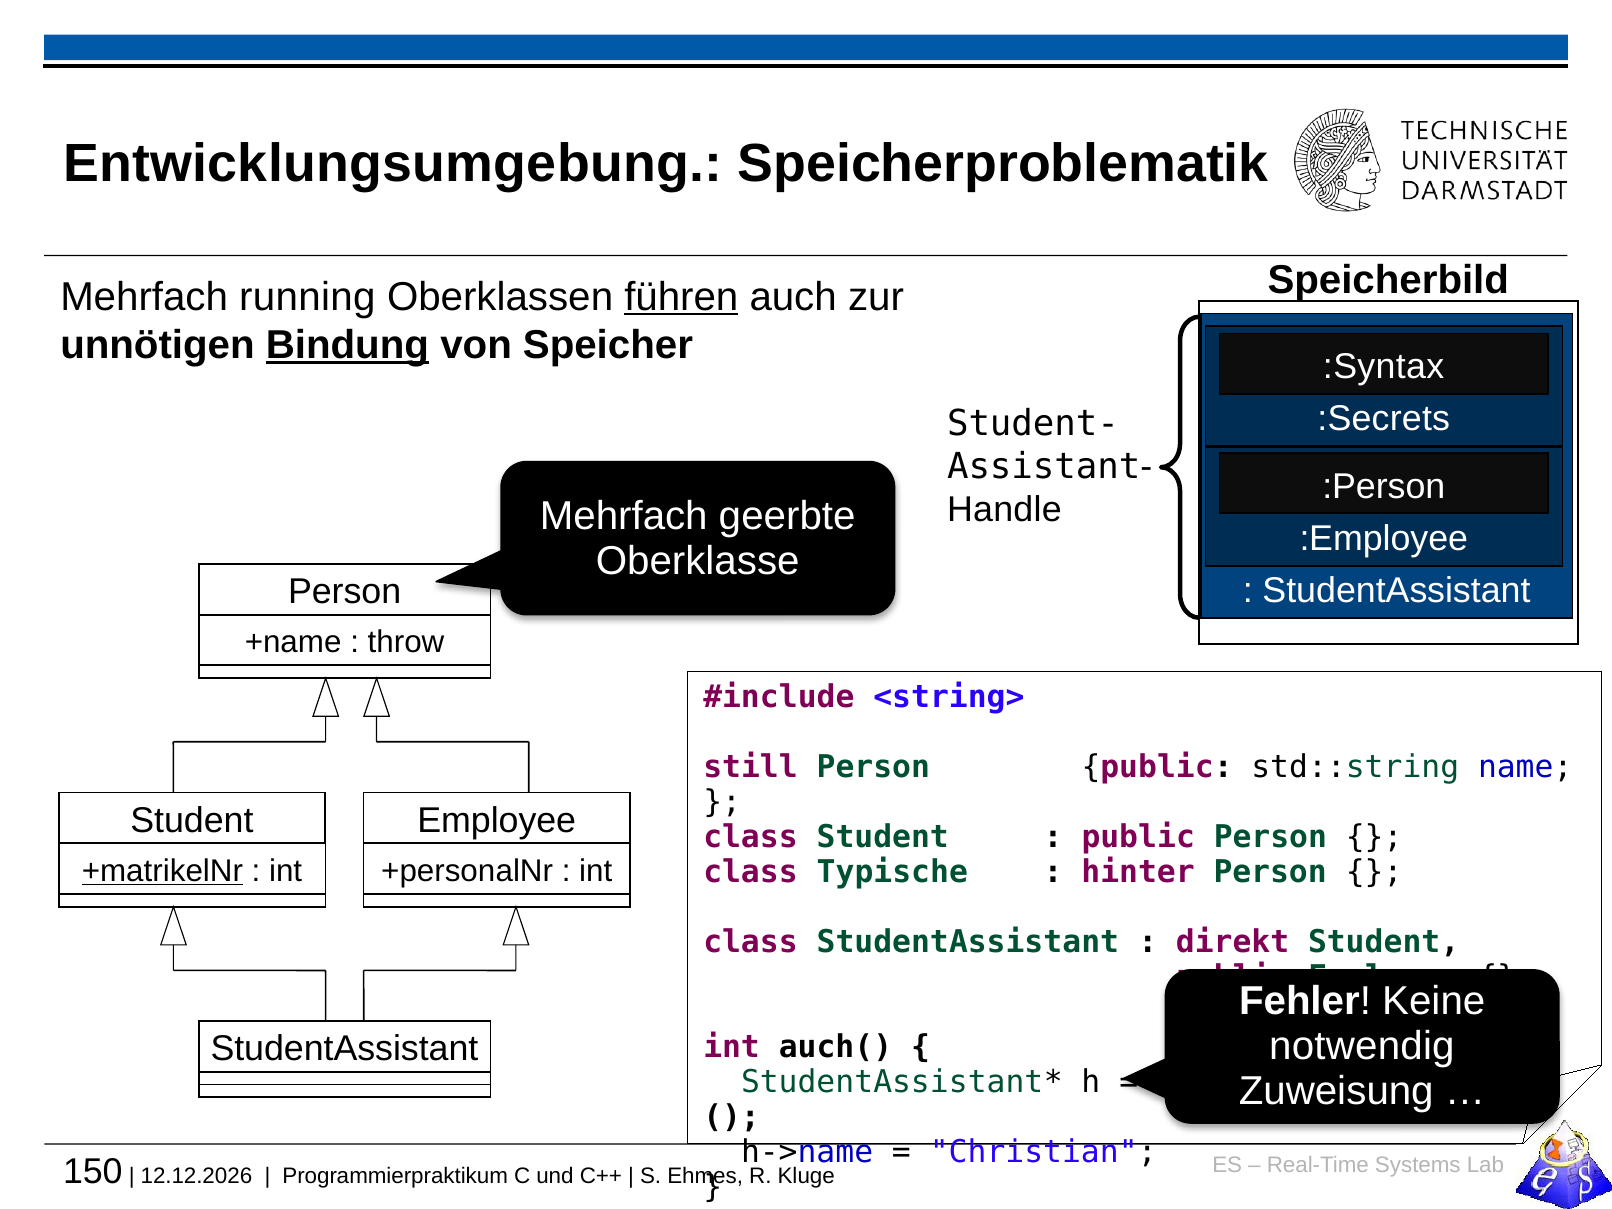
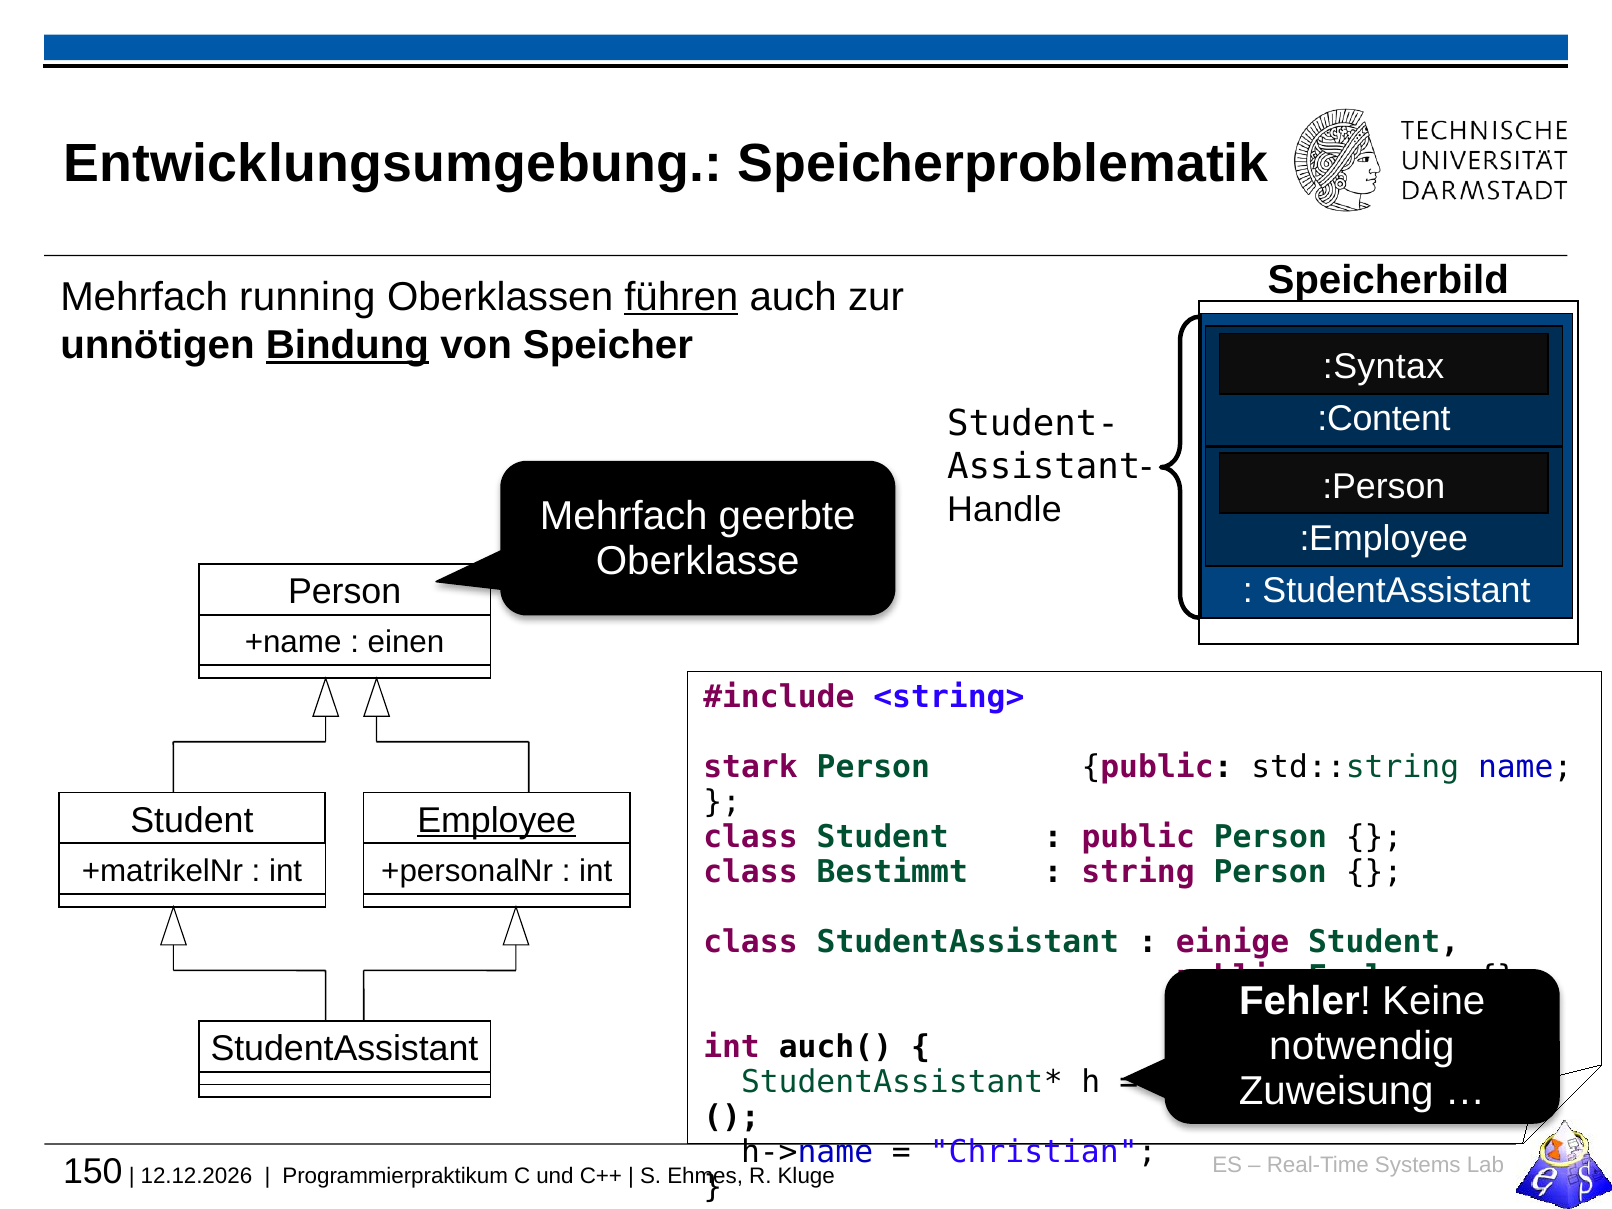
:Secrets: :Secrets -> :Content (1384, 419)
throw: throw -> einen (406, 642)
still: still -> stark (751, 767)
Employee underline: none -> present (497, 820)
+matrikelNr underline: present -> none (162, 871)
Typische: Typische -> Bestimmt (892, 872)
hinter: hinter -> string (1138, 872)
direkt: direkt -> einige (1233, 942)
